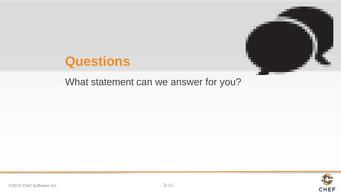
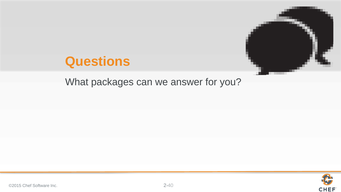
statement: statement -> packages (112, 82)
